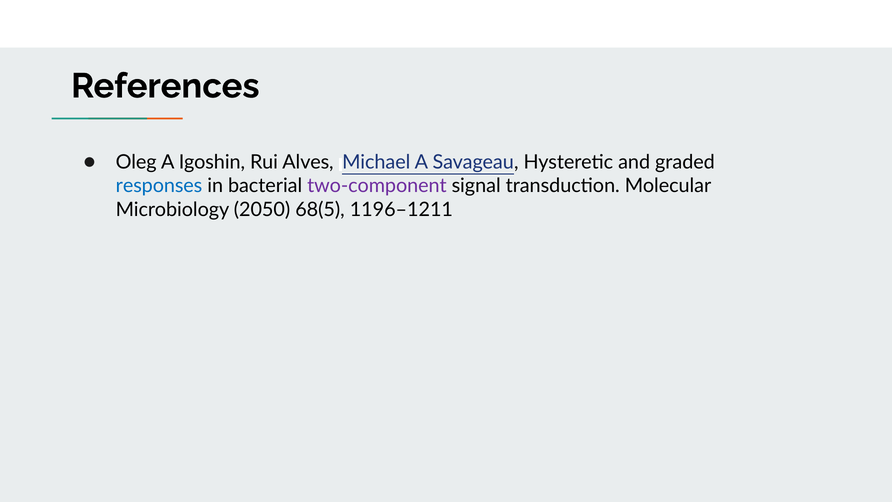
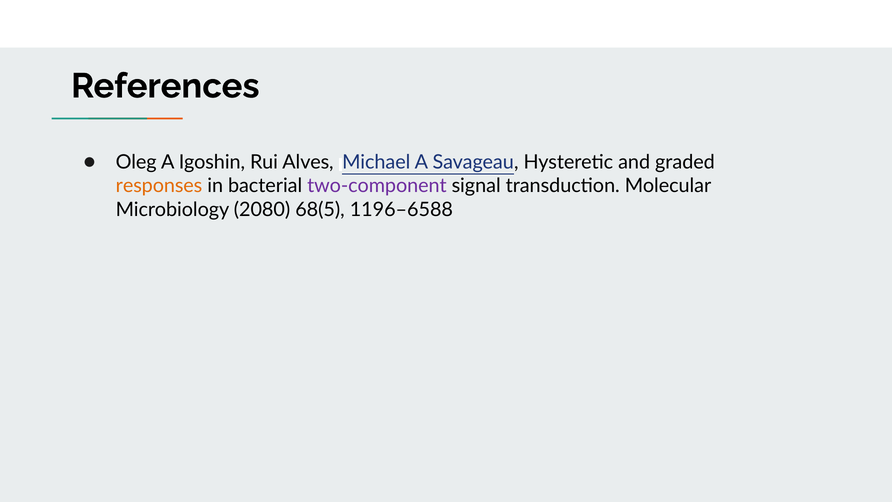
responses colour: blue -> orange (159, 186)
2050: 2050 -> 2080 (262, 210)
1196–1211: 1196–1211 -> 1196–6588 (401, 210)
